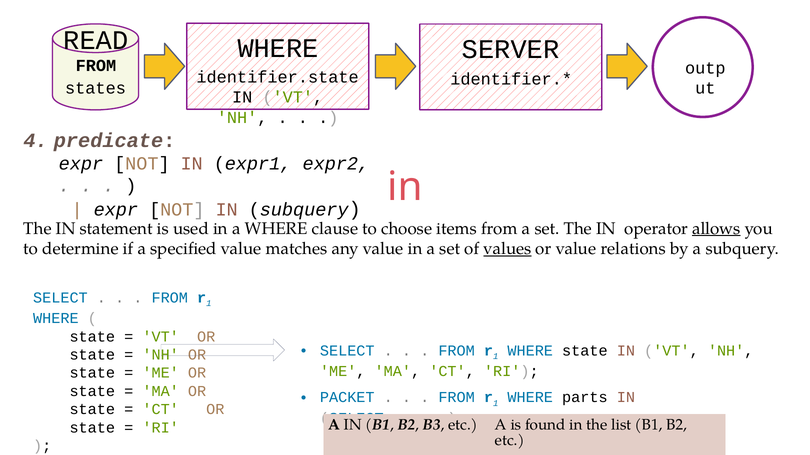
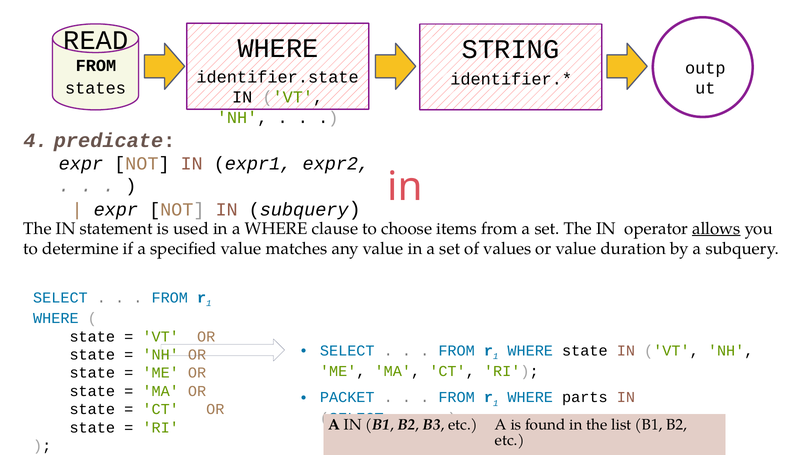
SERVER: SERVER -> STRING (511, 49)
values underline: present -> none (507, 249)
relations: relations -> duration (633, 249)
